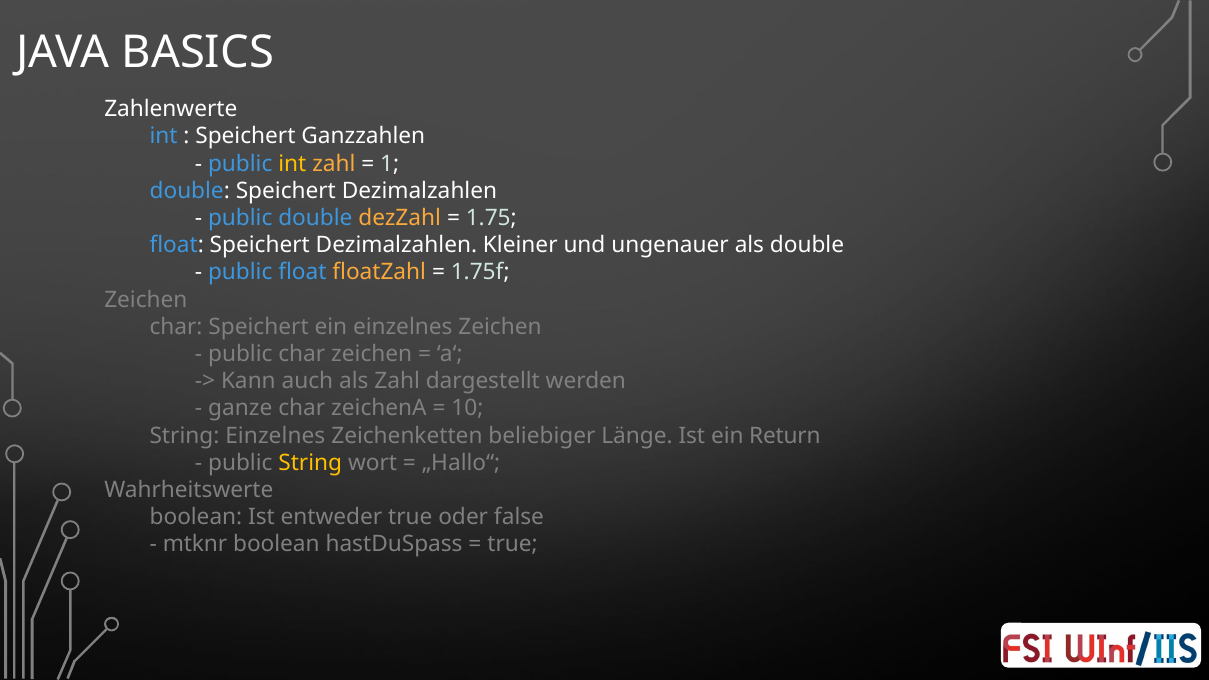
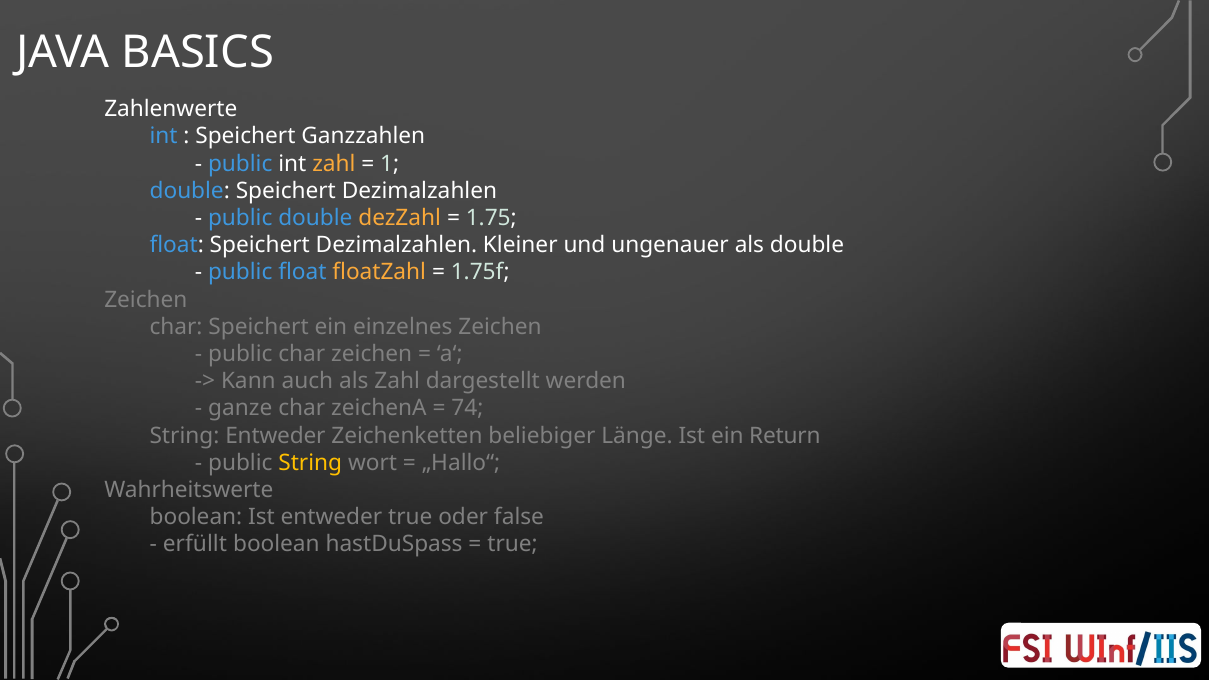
int colour: yellow -> white (292, 164)
10: 10 -> 74 (467, 408)
String Einzelnes: Einzelnes -> Entweder (275, 436)
mtknr: mtknr -> erfüllt (195, 544)
